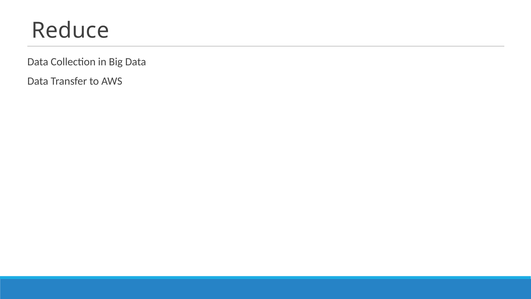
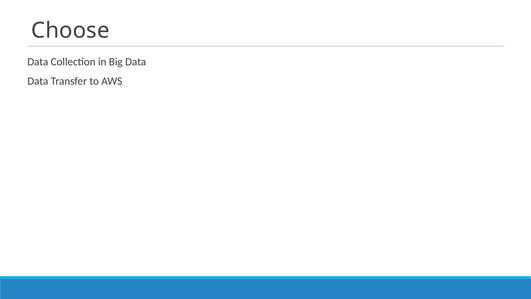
Reduce: Reduce -> Choose (70, 31)
